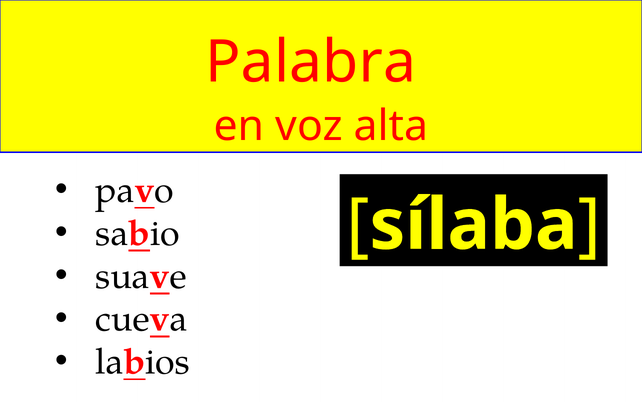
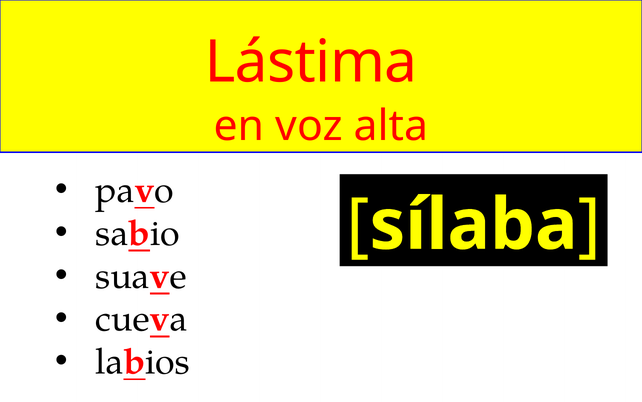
Palabra: Palabra -> Lástima (311, 62)
